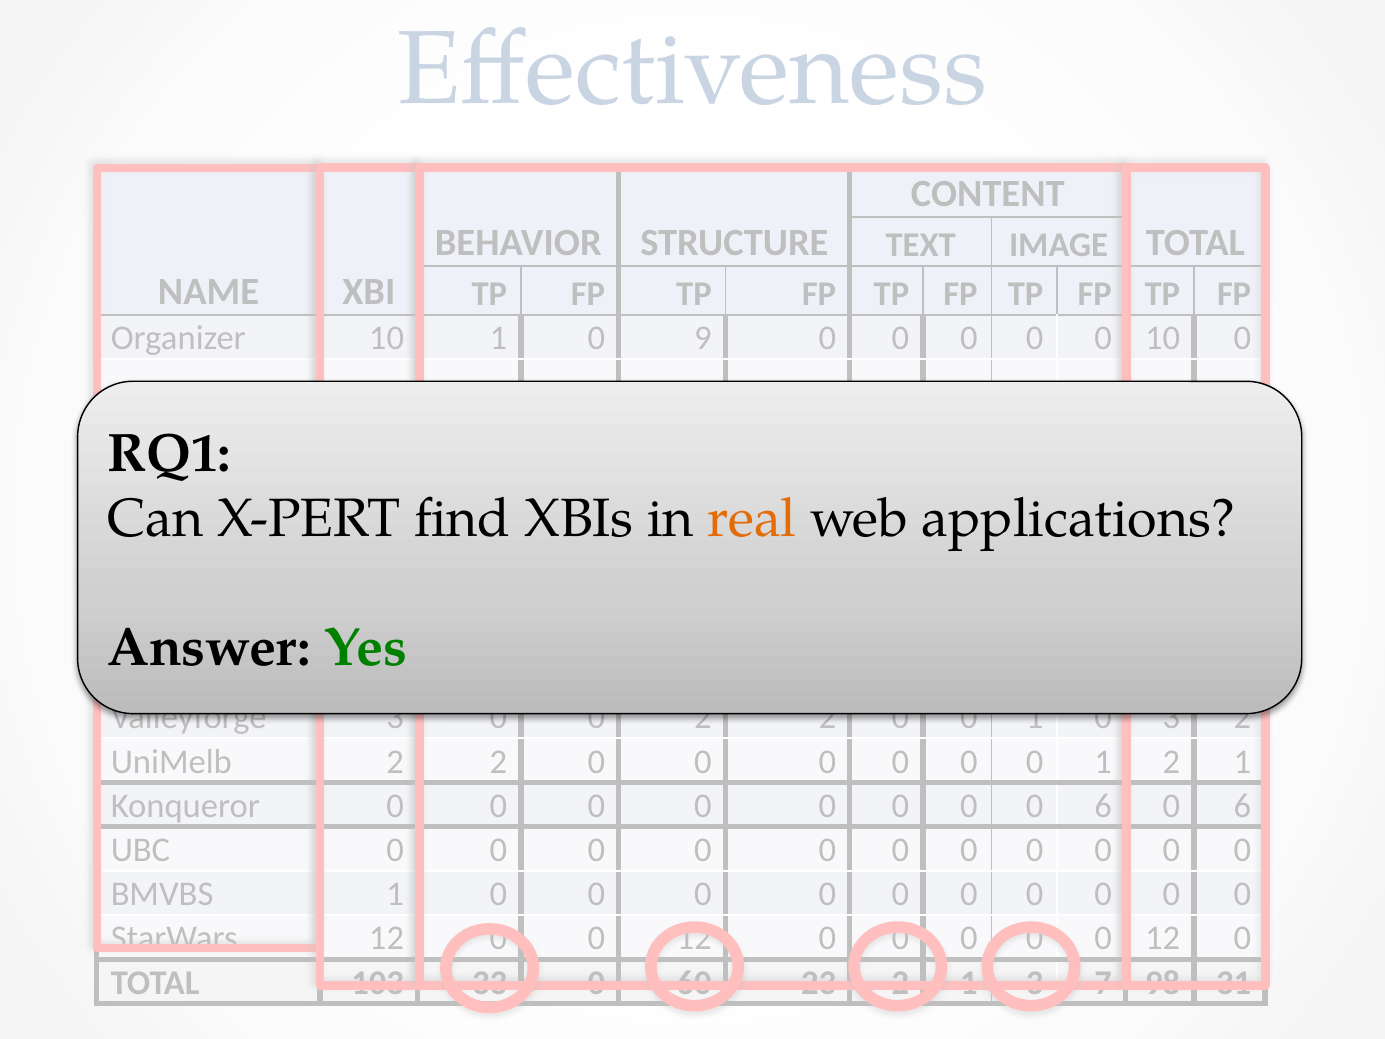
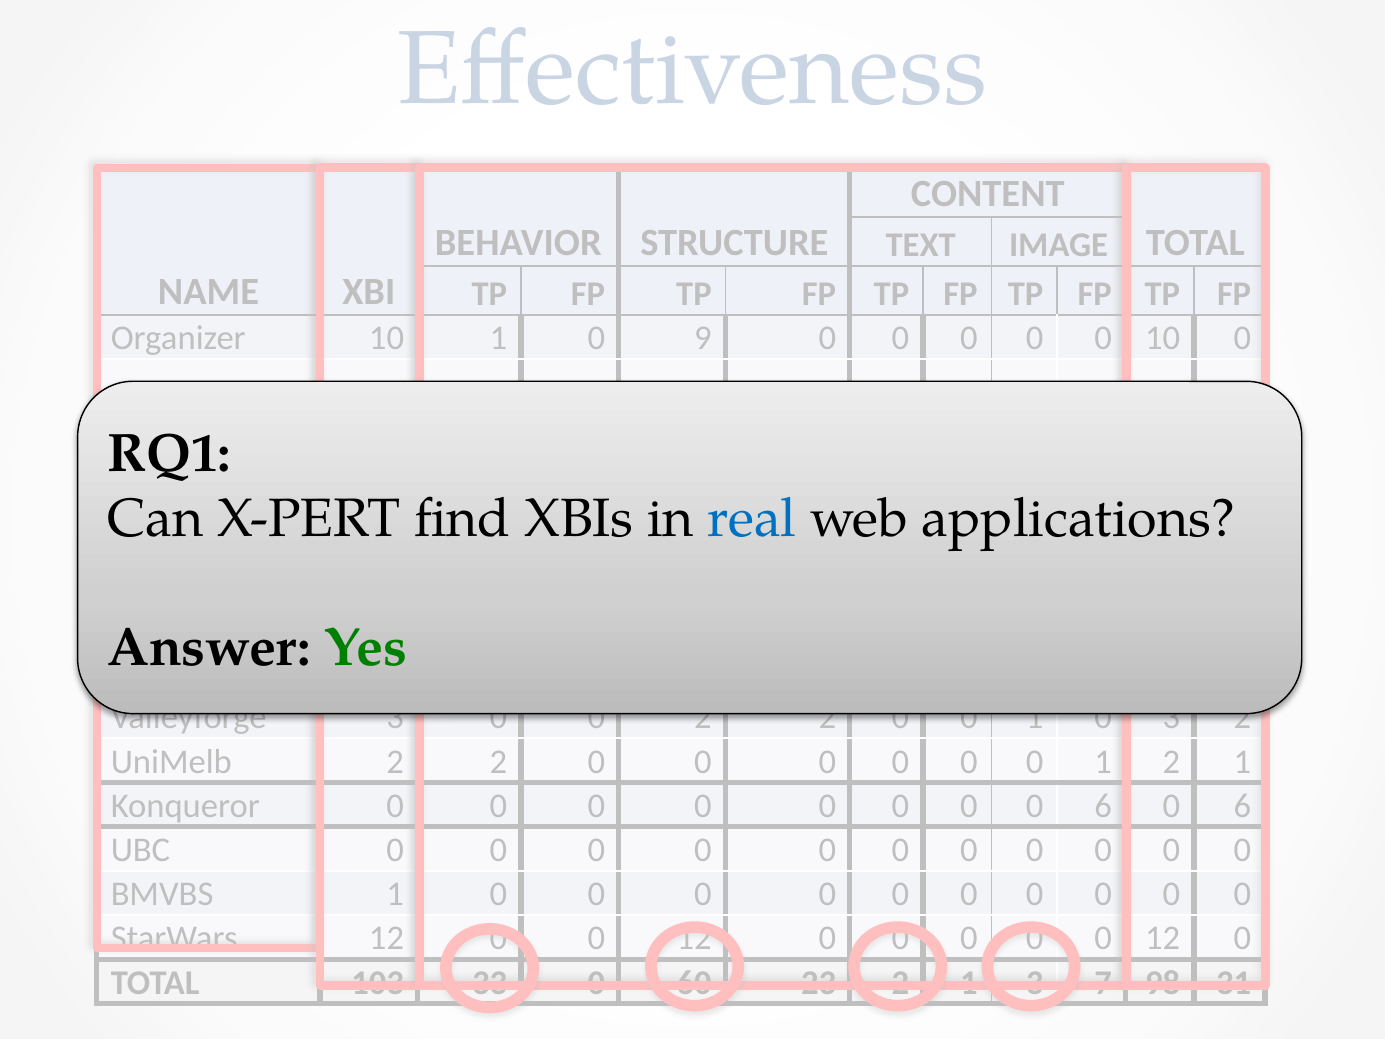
real colour: orange -> blue (752, 519)
